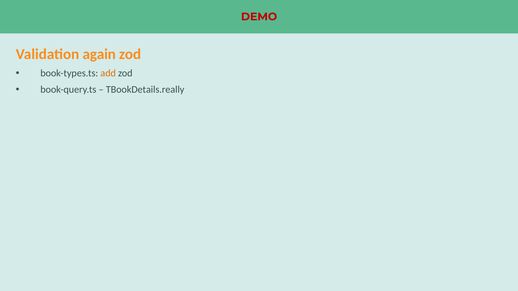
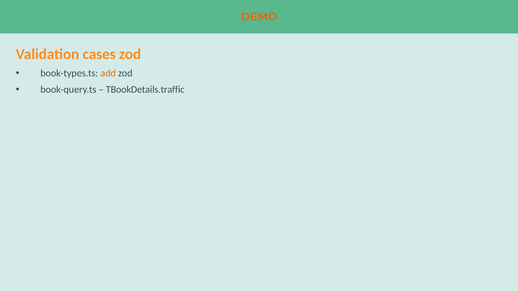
DEMO colour: red -> orange (259, 17)
again: again -> cases (99, 54)
TBookDetails.really: TBookDetails.really -> TBookDetails.traffic (145, 90)
